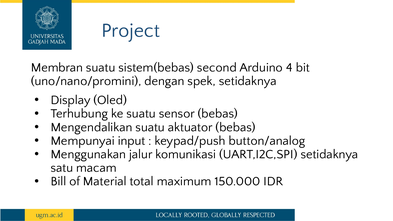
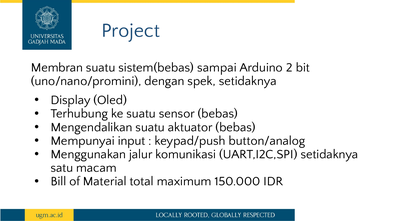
second: second -> sampai (217, 68)
4: 4 -> 2 (289, 68)
